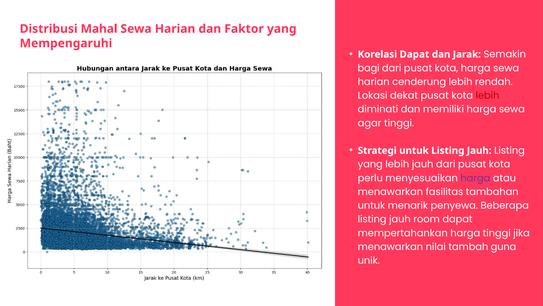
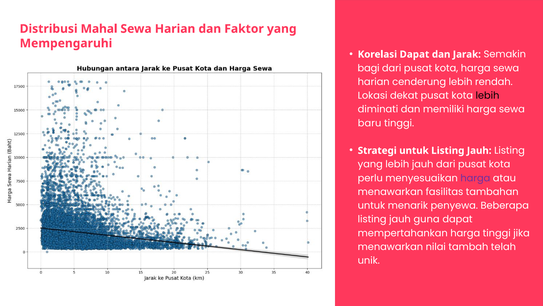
lebih colour: red -> black (487, 95)
agar: agar -> baru (370, 123)
room: room -> guna (427, 219)
guna: guna -> telah (503, 246)
